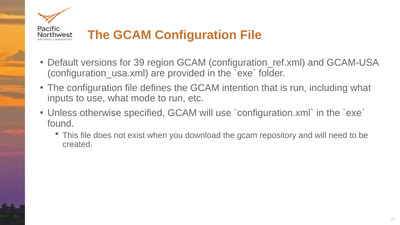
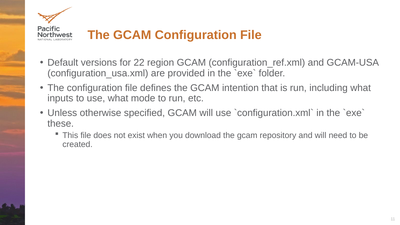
39: 39 -> 22 (139, 63)
found: found -> these (61, 124)
